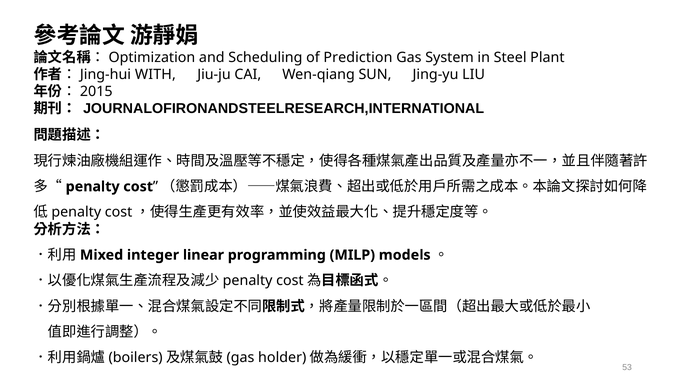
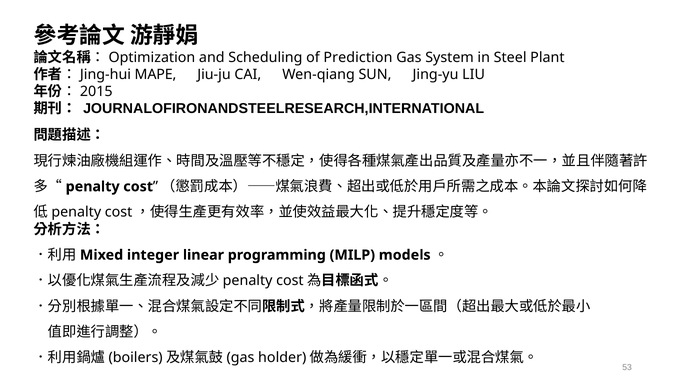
WITH: WITH -> MAPE (156, 74)
